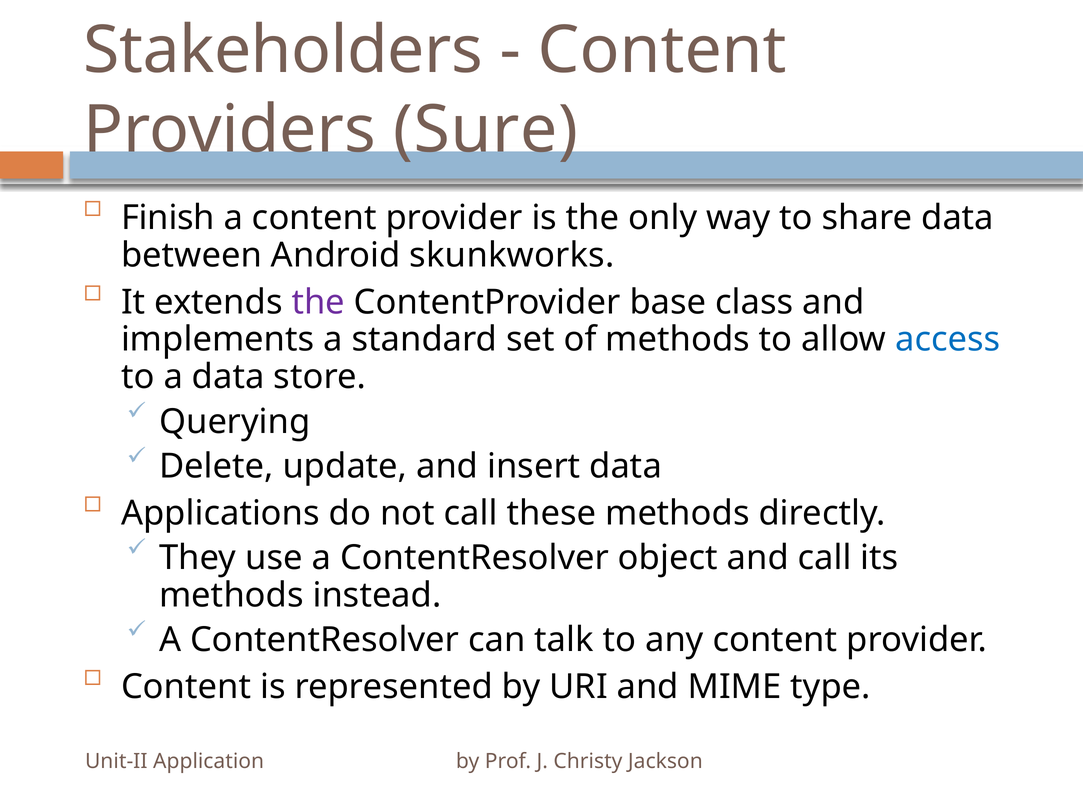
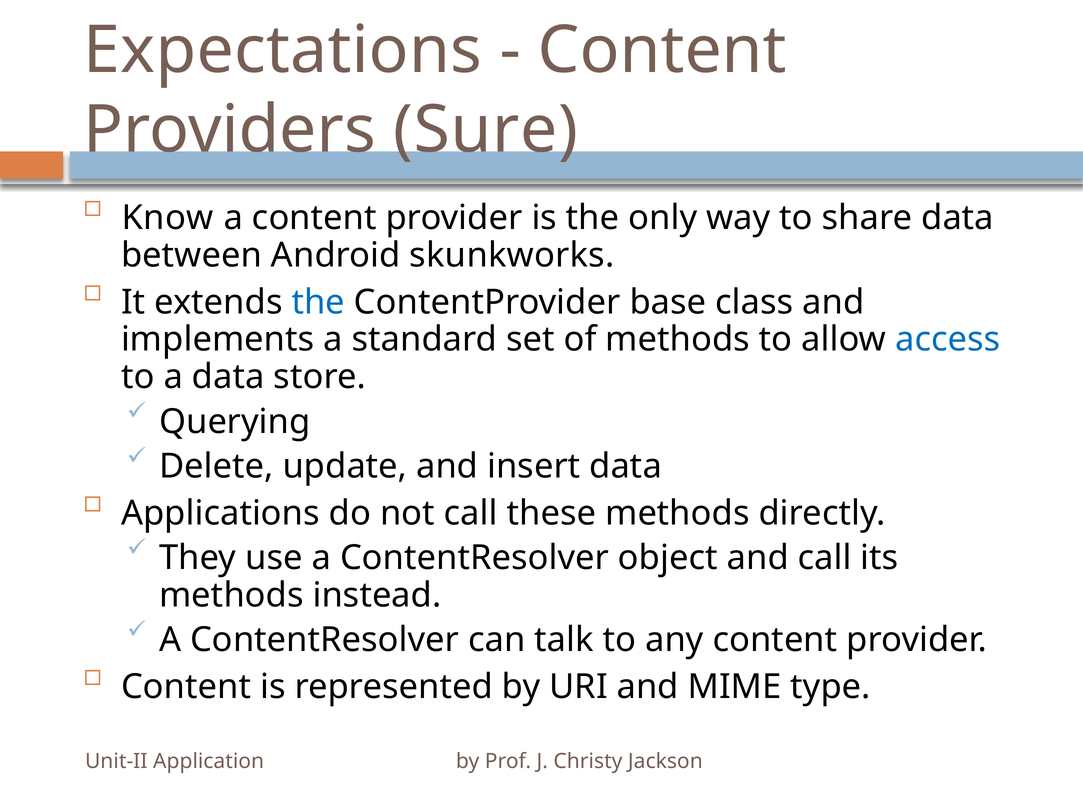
Stakeholders: Stakeholders -> Expectations (283, 51)
Finish: Finish -> Know (168, 218)
the colour: purple -> blue (318, 302)
